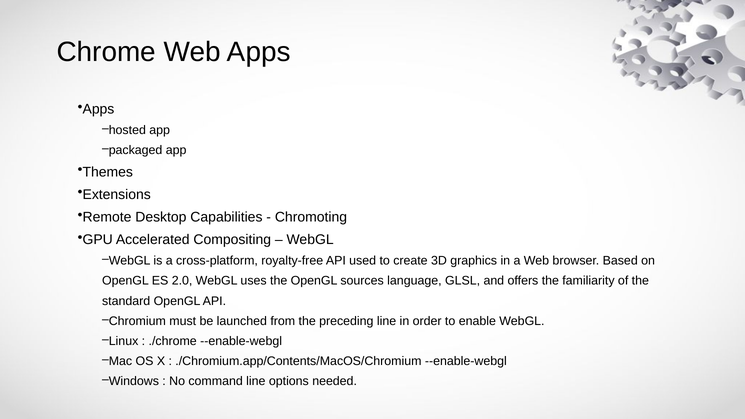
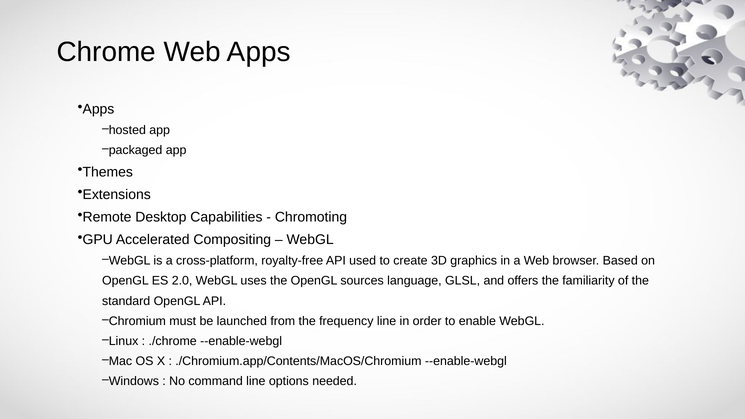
preceding: preceding -> frequency (346, 321)
